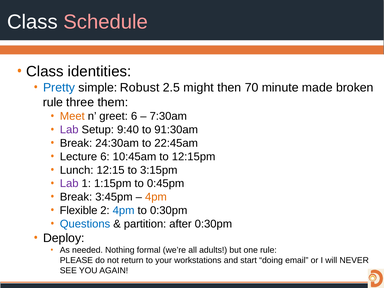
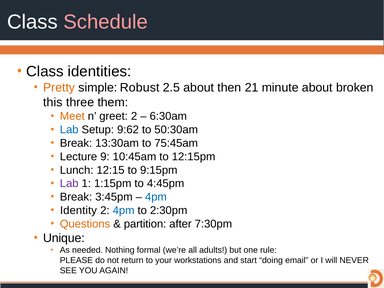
Pretty colour: blue -> orange (59, 88)
2.5 might: might -> about (199, 88)
70: 70 -> 21 (252, 88)
minute made: made -> about (317, 88)
rule: rule -> this (53, 102)
greet 6: 6 -> 2 (134, 116)
7:30am: 7:30am -> 6:30am (168, 116)
Lab colour: purple -> blue (69, 130)
9:40: 9:40 -> 9:62 (128, 130)
91:30am: 91:30am -> 50:30am (176, 130)
24:30am: 24:30am -> 13:30am (117, 143)
22:45am: 22:45am -> 75:45am (176, 143)
Lecture 6: 6 -> 9 (105, 157)
3:15pm: 3:15pm -> 9:15pm (159, 170)
0:45pm: 0:45pm -> 4:45pm (166, 183)
4pm colour: orange -> blue (156, 197)
Flexible: Flexible -> Identity (78, 210)
to 0:30pm: 0:30pm -> 2:30pm (169, 210)
Questions colour: blue -> orange (85, 224)
after 0:30pm: 0:30pm -> 7:30pm (213, 224)
Deploy: Deploy -> Unique (64, 238)
